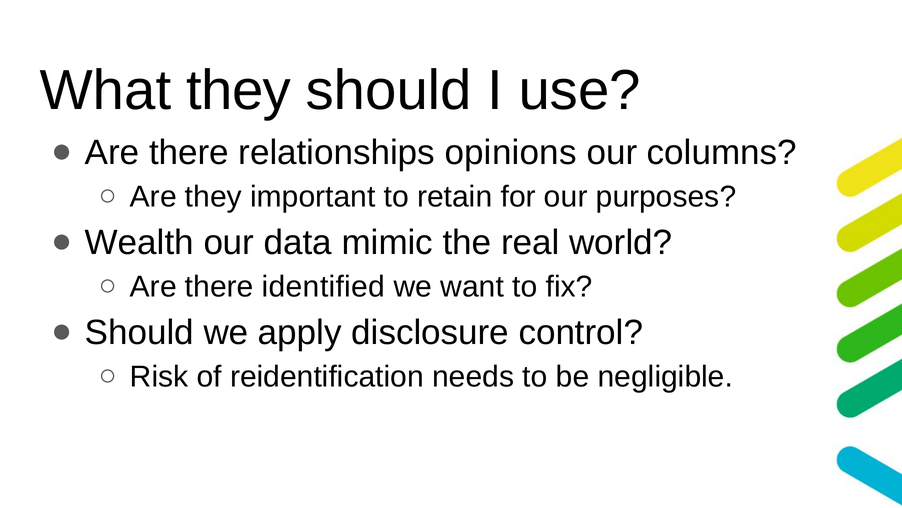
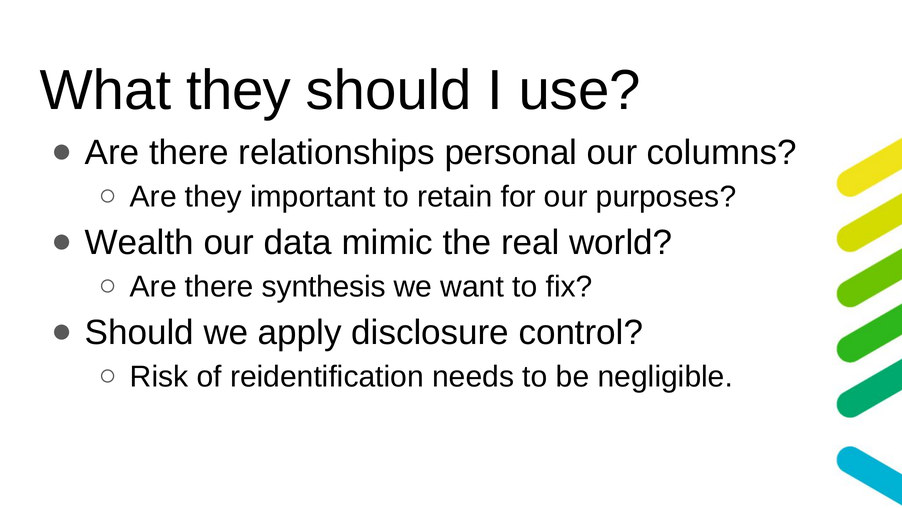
opinions: opinions -> personal (511, 152)
identified: identified -> synthesis (324, 287)
